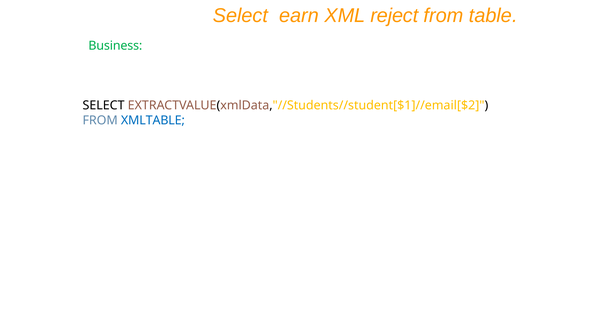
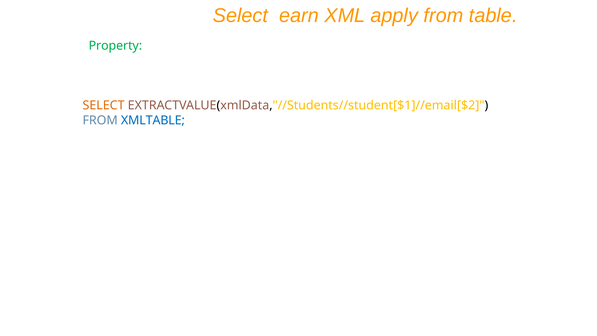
reject: reject -> apply (394, 16)
Business: Business -> Property (115, 46)
SELECT colour: black -> orange (104, 105)
